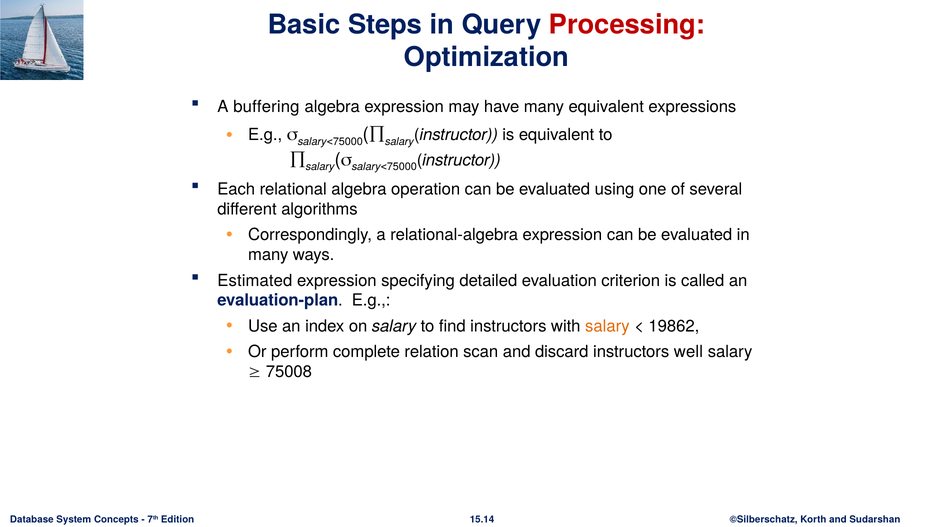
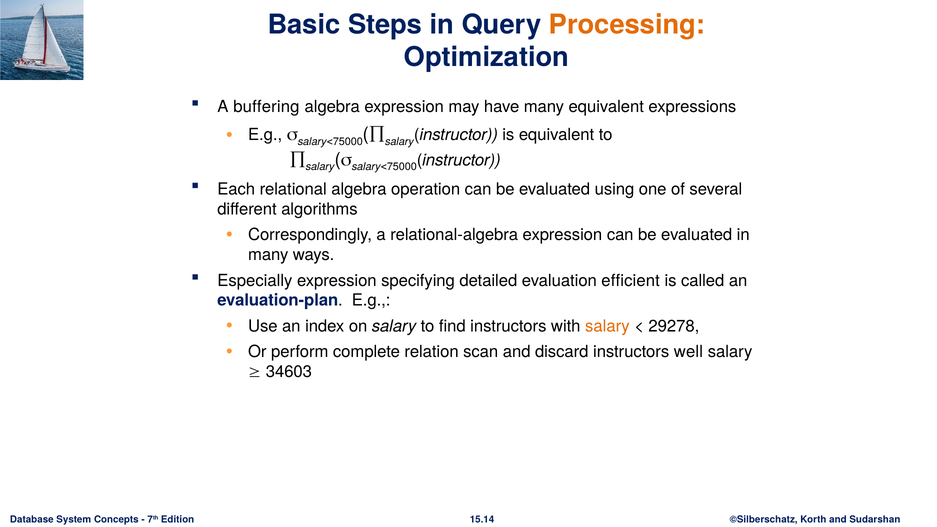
Processing colour: red -> orange (627, 25)
Estimated: Estimated -> Especially (255, 281)
criterion: criterion -> efficient (631, 281)
19862: 19862 -> 29278 (674, 326)
75008: 75008 -> 34603 (289, 372)
